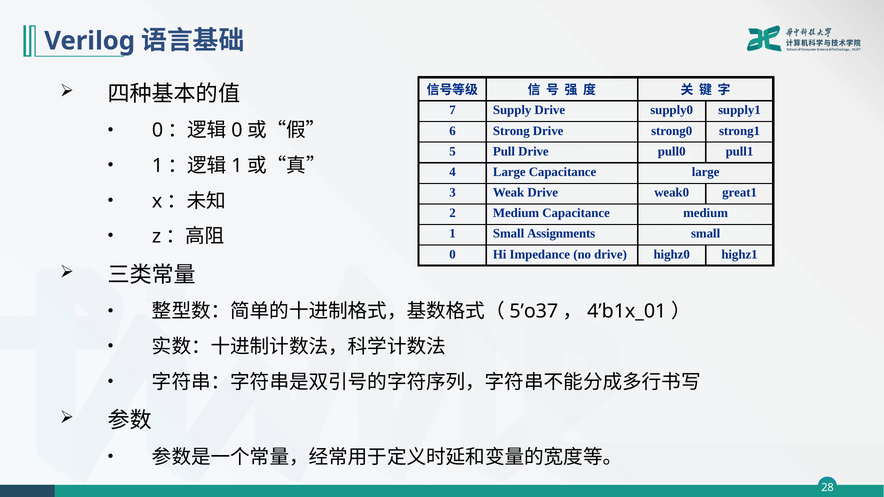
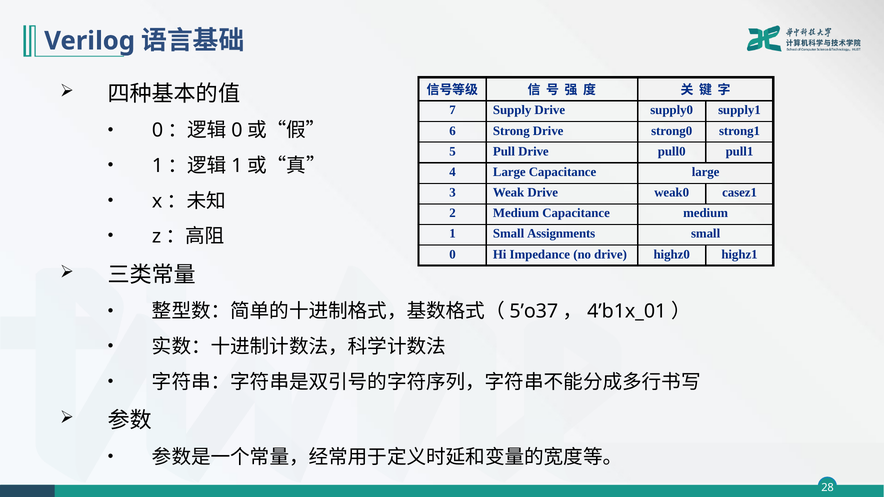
great1: great1 -> casez1 (740, 193)
